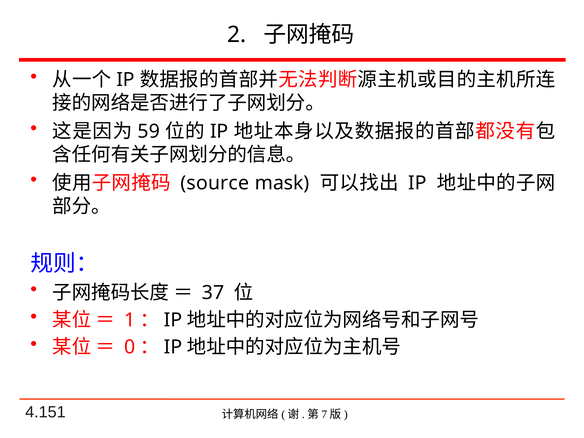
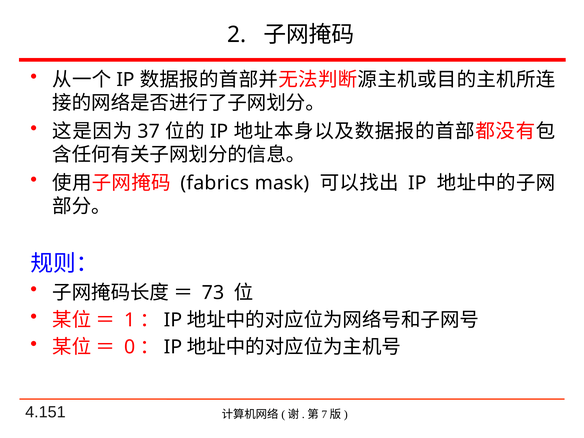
59: 59 -> 37 (149, 131)
source: source -> fabrics (215, 183)
37: 37 -> 73 (213, 293)
